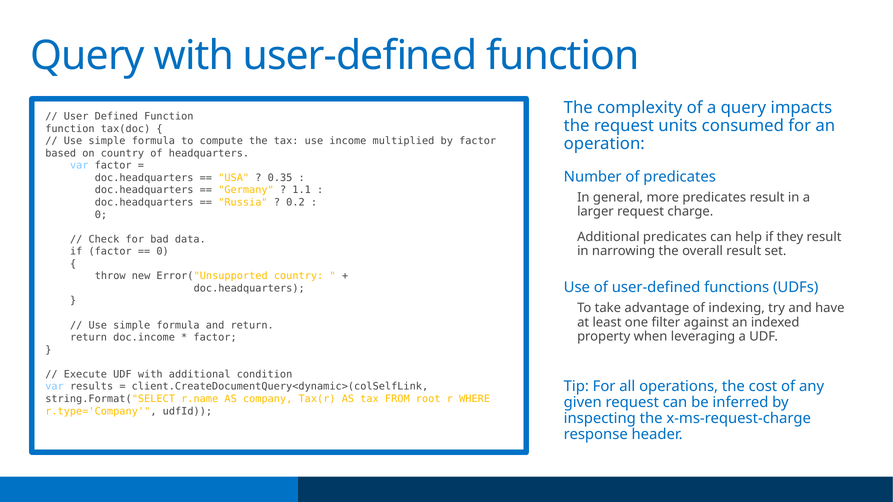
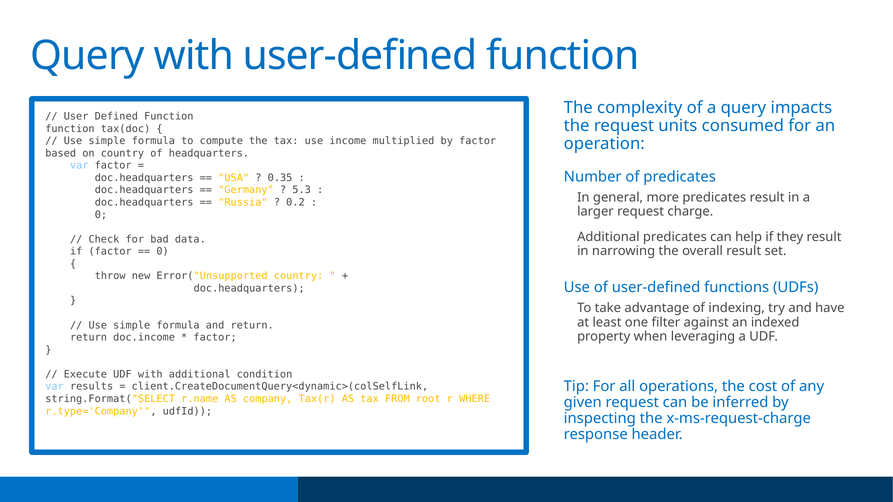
1.1: 1.1 -> 5.3 (302, 190)
